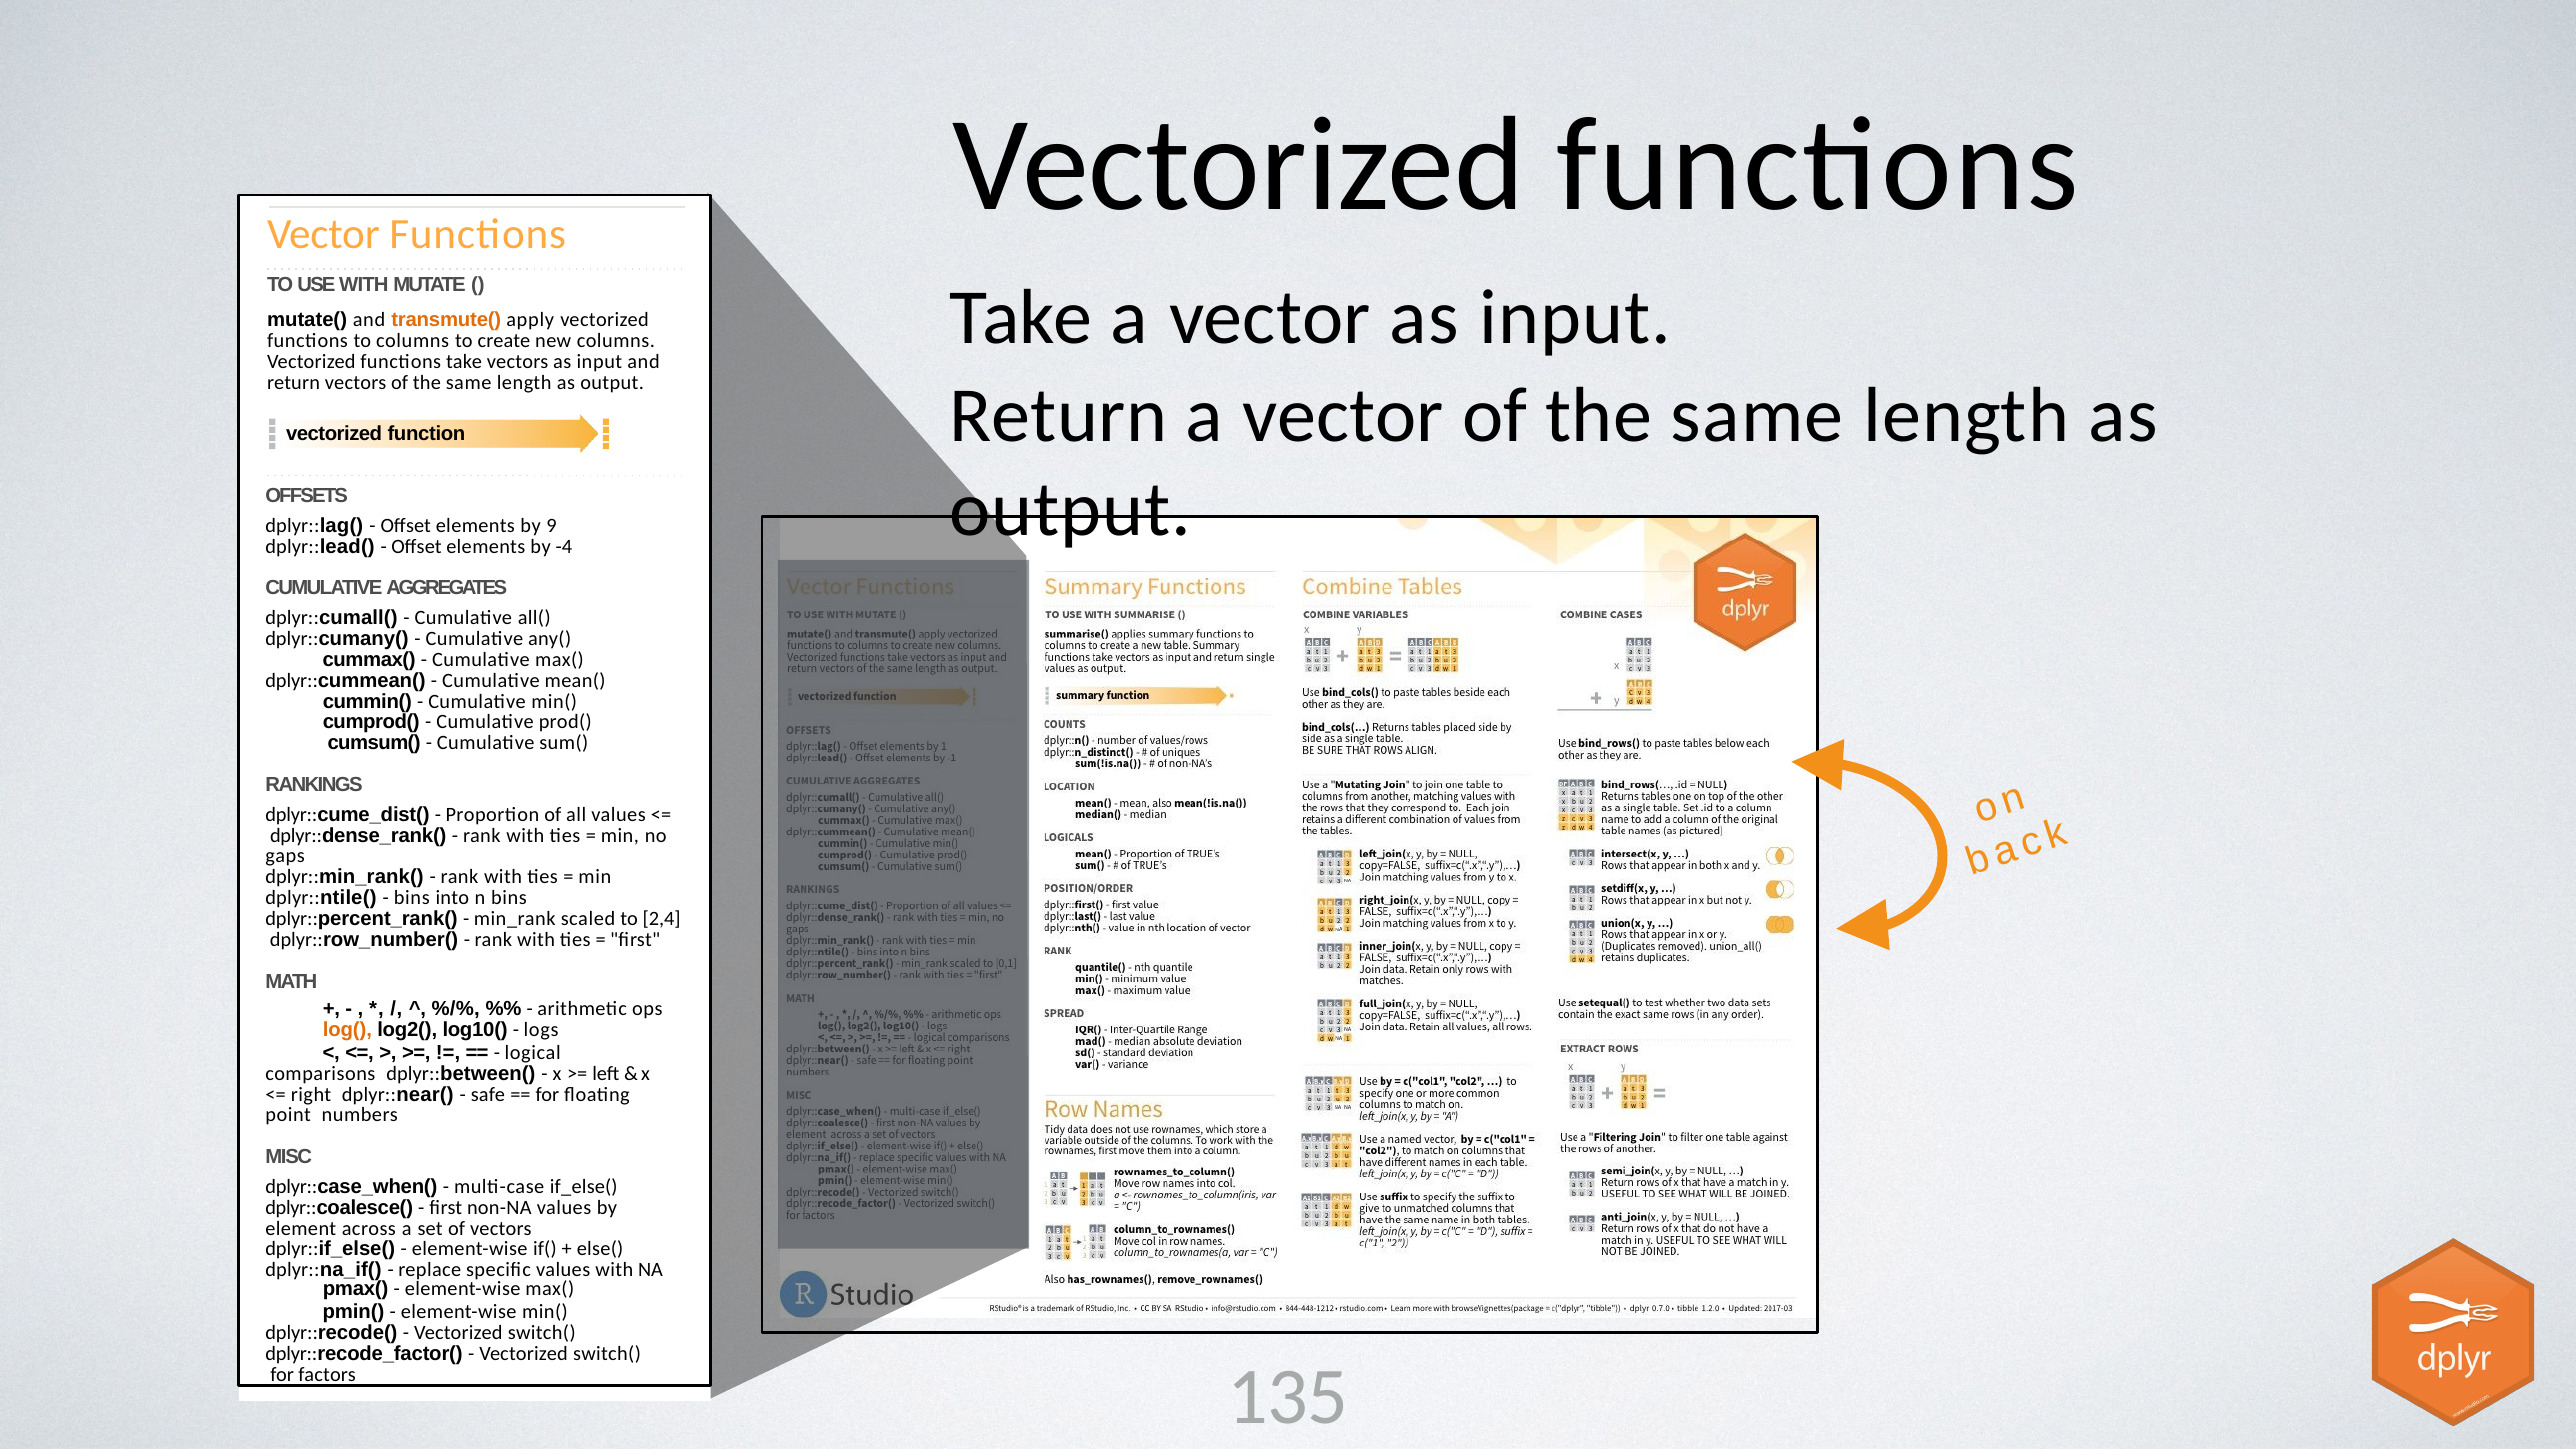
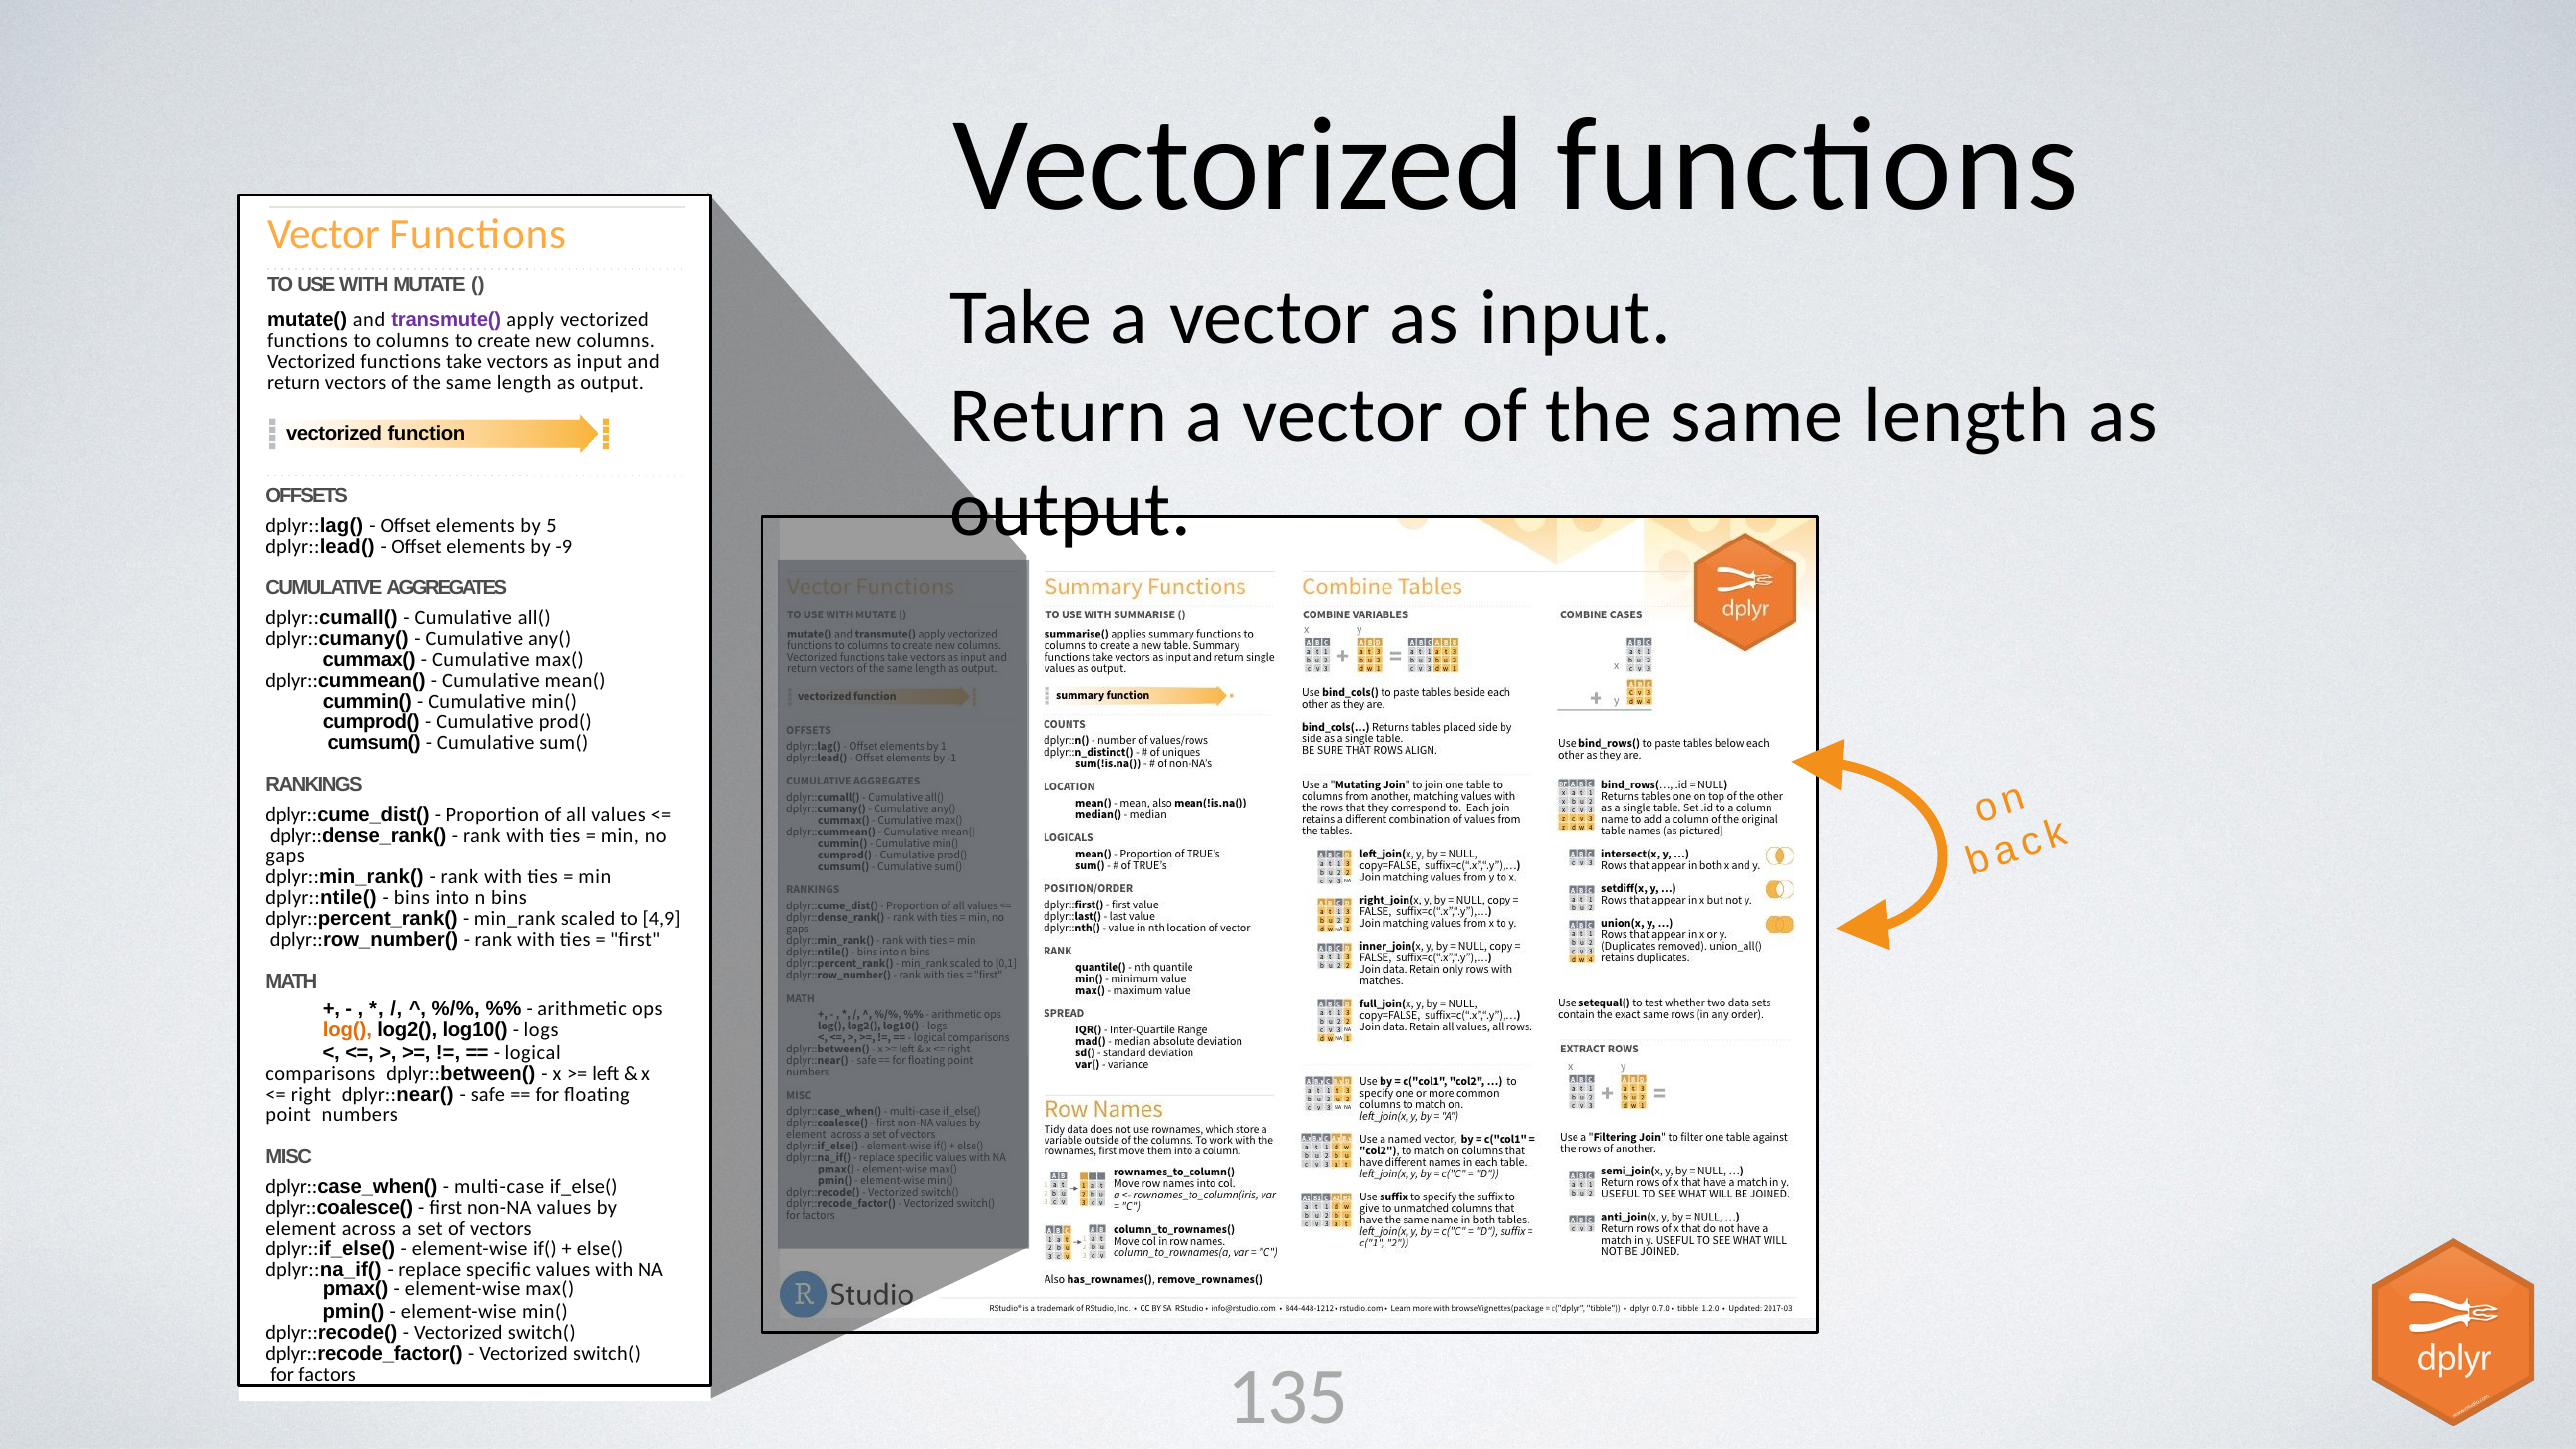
transmute( colour: orange -> purple (446, 320)
9: 9 -> 5 (551, 526)
-4: -4 -> -9 (564, 547)
2,4: 2,4 -> 4,9 (662, 919)
